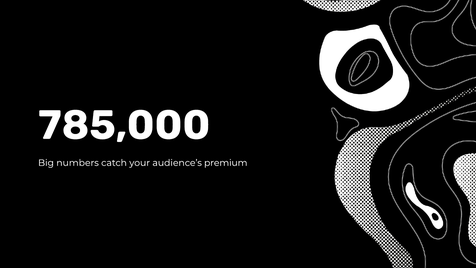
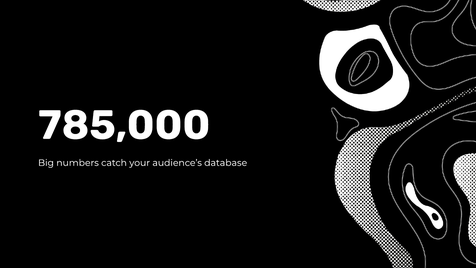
premium: premium -> database (226, 163)
